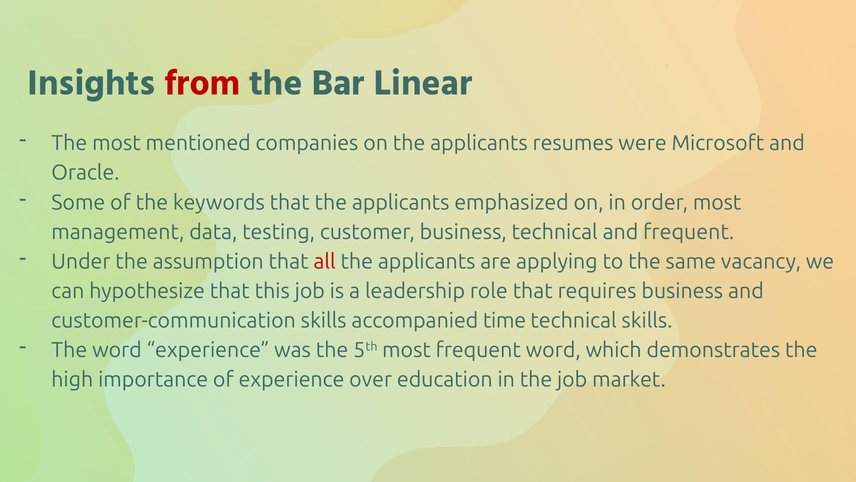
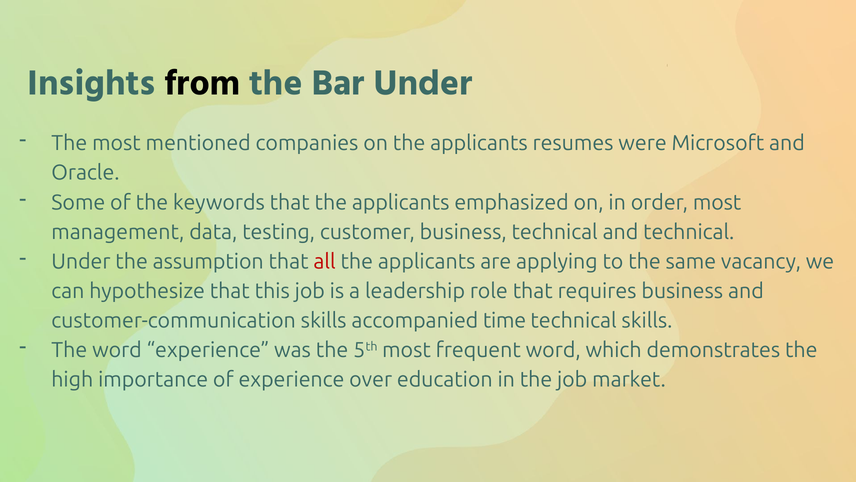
from colour: red -> black (202, 83)
Bar Linear: Linear -> Under (423, 83)
and frequent: frequent -> technical (689, 232)
